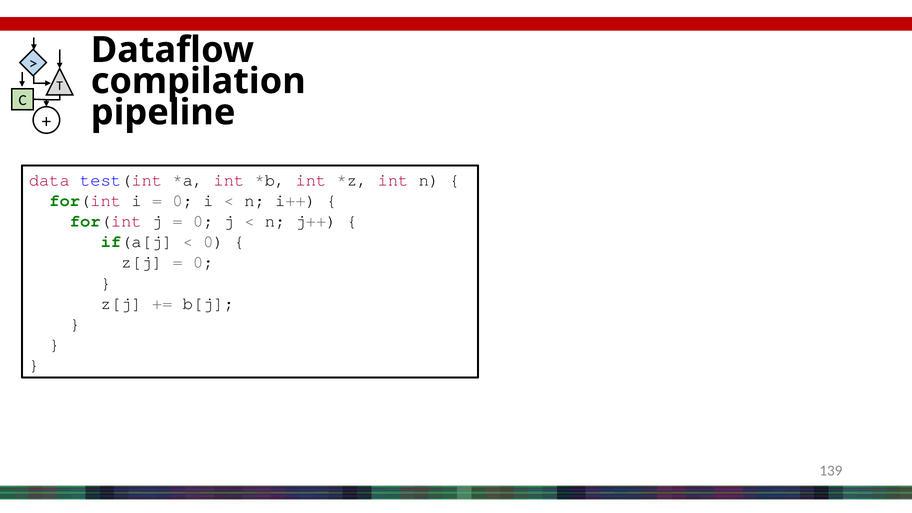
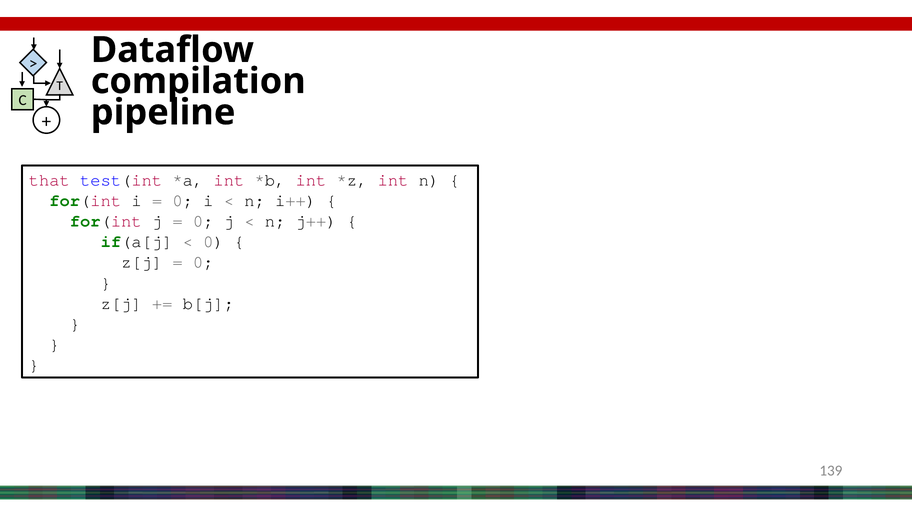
data: data -> that (49, 180)
